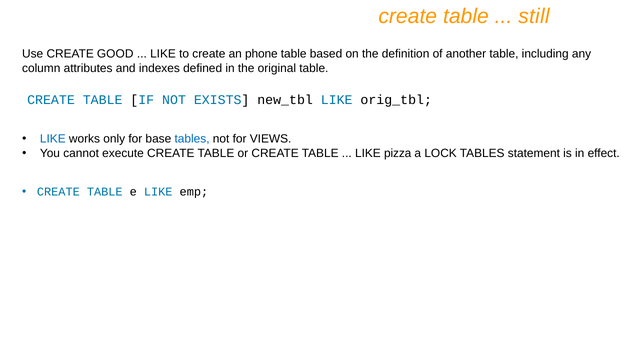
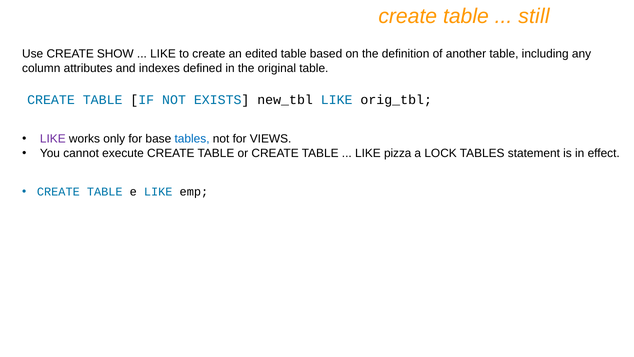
GOOD: GOOD -> SHOW (115, 54)
phone: phone -> edited (261, 54)
LIKE colour: blue -> purple (53, 139)
